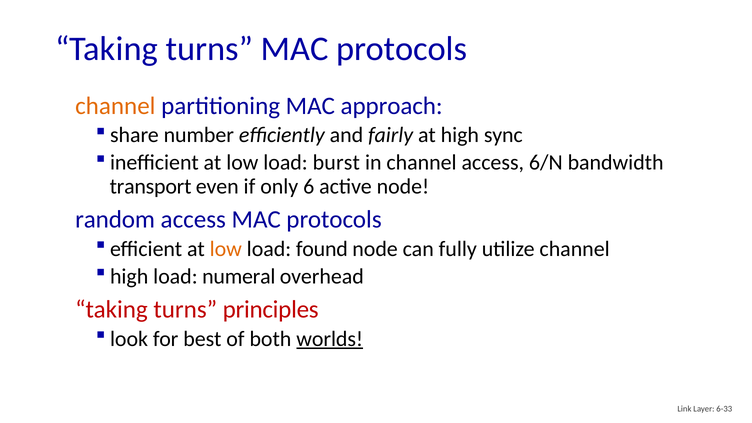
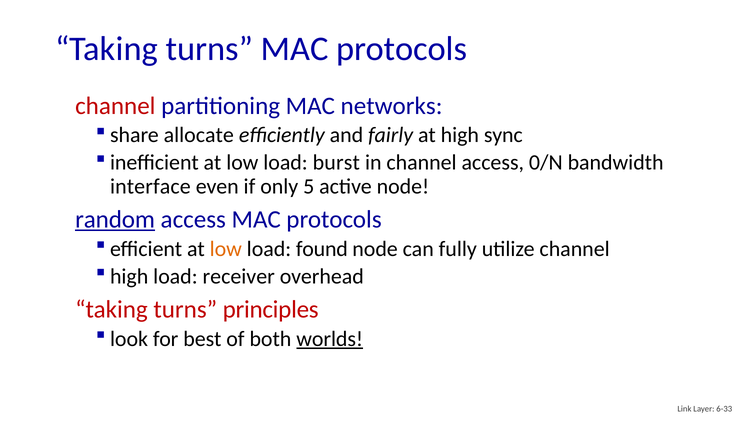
channel colour: orange -> red (115, 106)
approach: approach -> networks (392, 106)
number: number -> allocate (199, 135)
6/N: 6/N -> 0/N (546, 163)
transport: transport -> interface (150, 186)
6: 6 -> 5 (309, 186)
random underline: none -> present (115, 220)
numeral: numeral -> receiver (239, 276)
